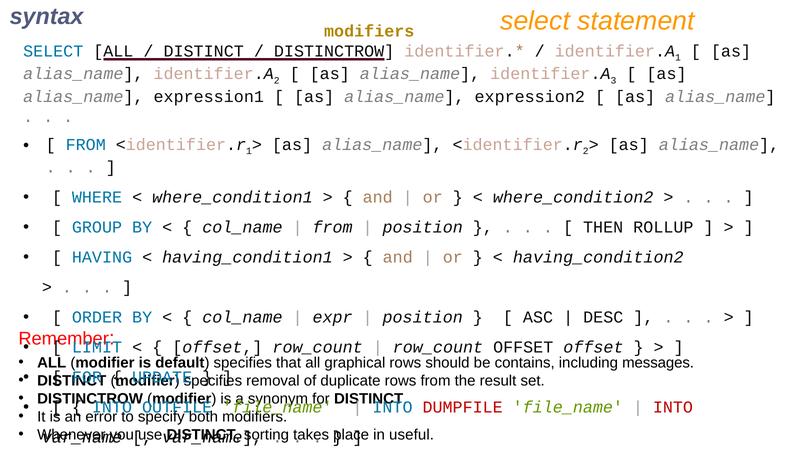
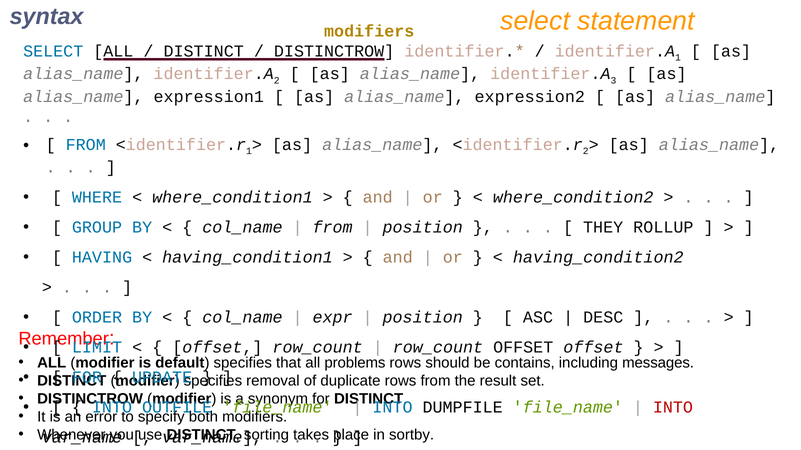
THEN: THEN -> THEY (603, 228)
graphical: graphical -> problems (355, 363)
DUMPFILE colour: red -> black (463, 408)
useful: useful -> sortby (412, 435)
